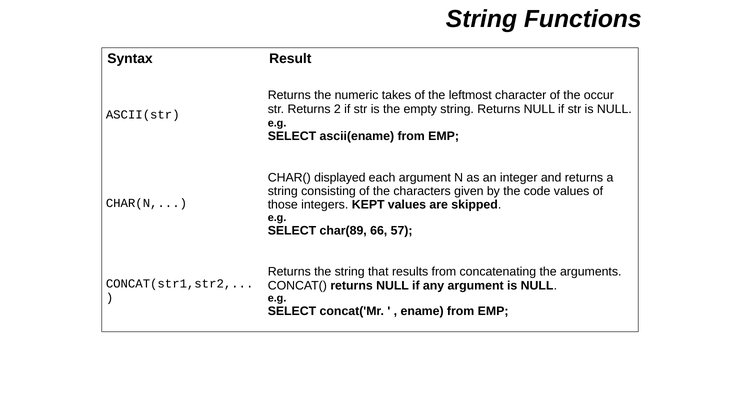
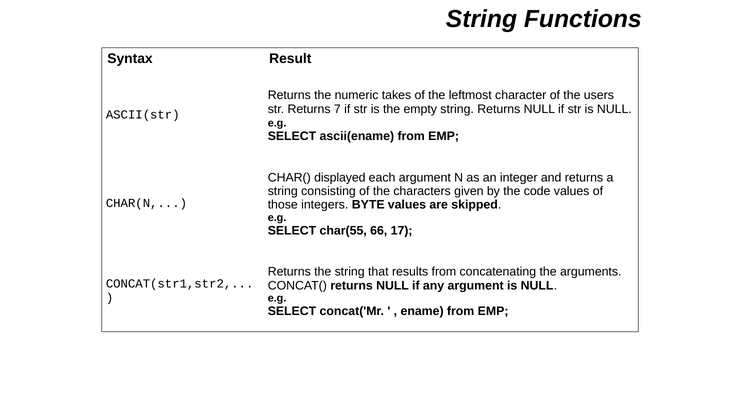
occur: occur -> users (599, 95)
2: 2 -> 7 (337, 109)
KEPT: KEPT -> BYTE (368, 205)
char(89: char(89 -> char(55 (343, 231)
57: 57 -> 17 (402, 231)
